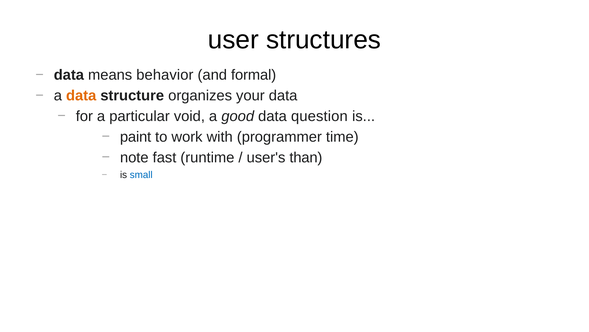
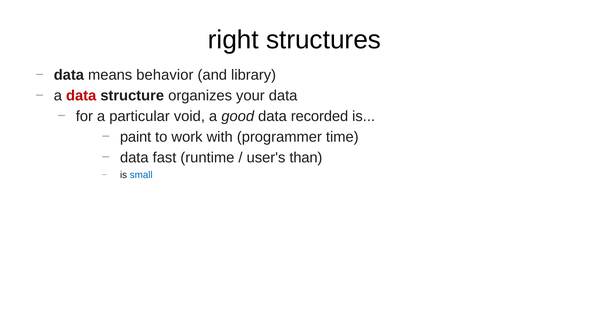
user: user -> right (233, 40)
formal: formal -> library (254, 75)
data colour: orange -> red (81, 95)
question: question -> recorded (320, 116)
note: note -> data (134, 157)
